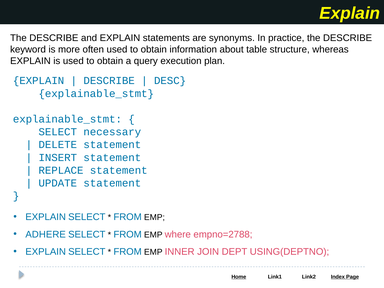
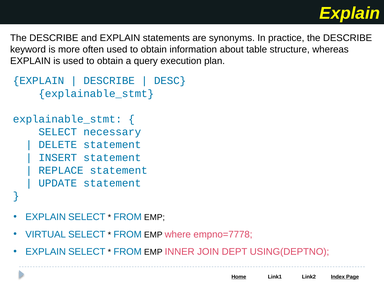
ADHERE: ADHERE -> VIRTUAL (46, 234)
empno=2788: empno=2788 -> empno=7778 (223, 234)
